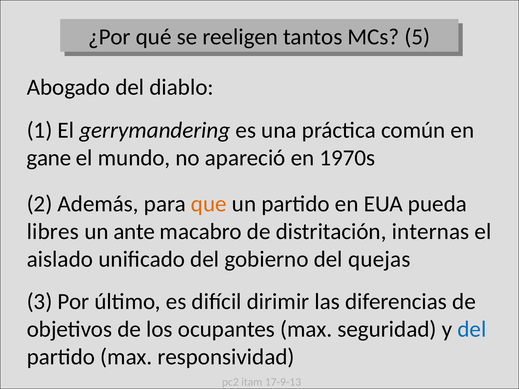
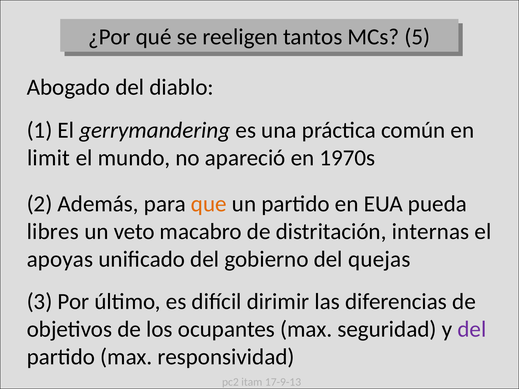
gane: gane -> limit (49, 158)
ante: ante -> veto (134, 232)
aislado: aislado -> apoyas (60, 259)
del colour: blue -> purple (472, 329)
